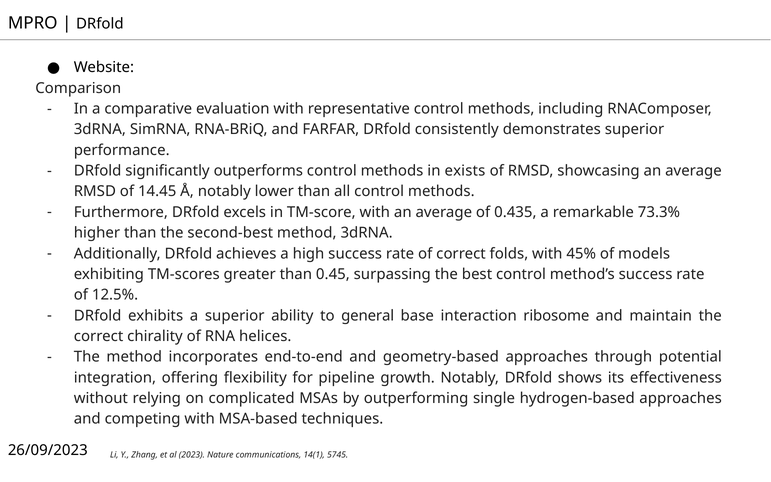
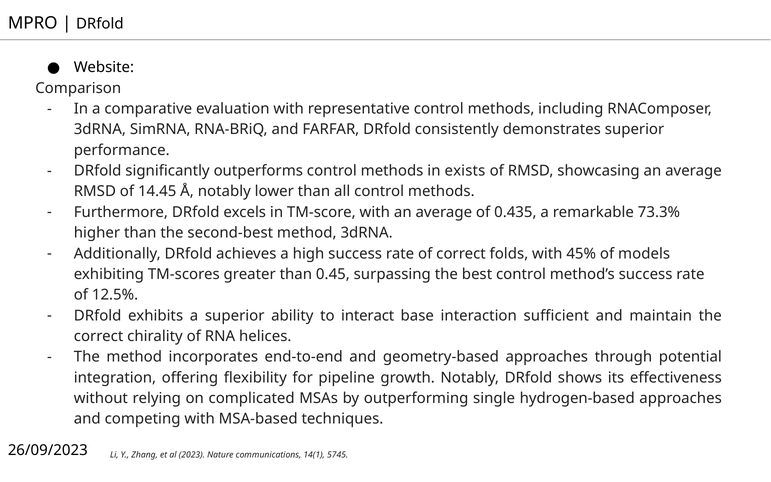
general: general -> interact (368, 316)
ribosome: ribosome -> sufficient (556, 316)
